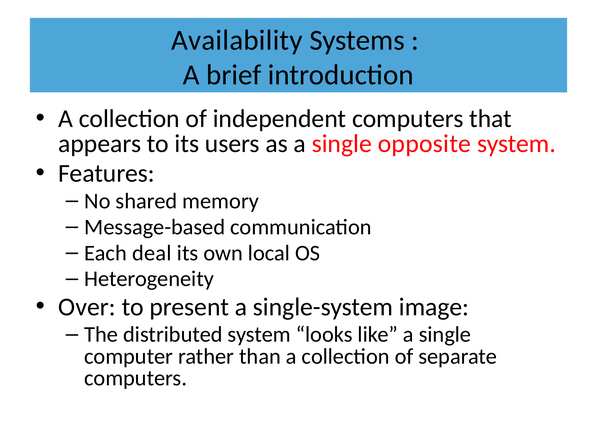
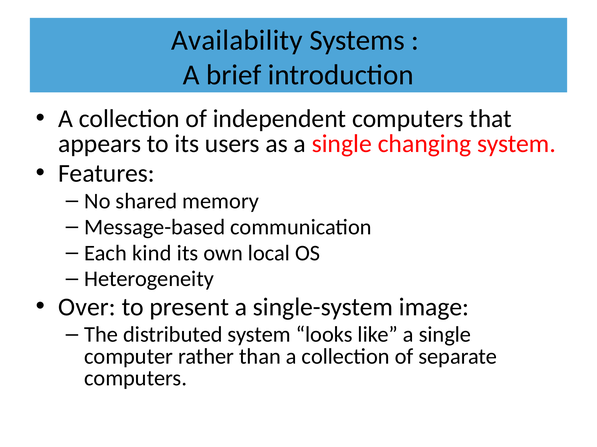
opposite: opposite -> changing (425, 144)
deal: deal -> kind (152, 253)
